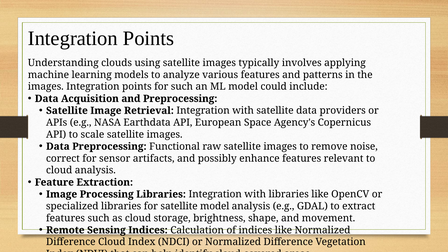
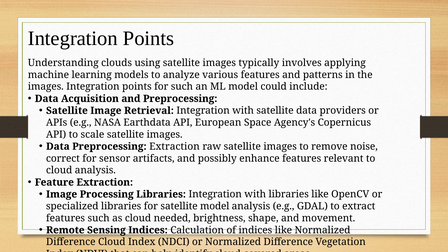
Preprocessing Functional: Functional -> Extraction (174, 146)
storage: storage -> needed (172, 218)
